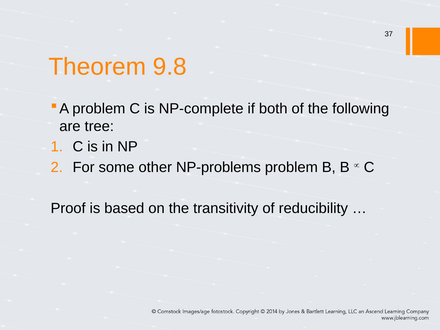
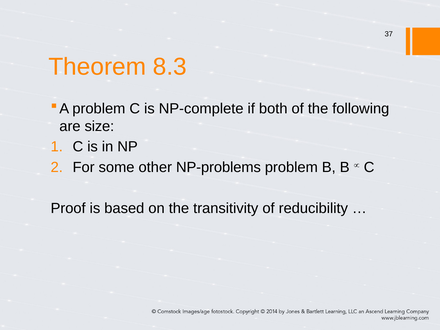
9.8: 9.8 -> 8.3 (170, 67)
tree: tree -> size (99, 126)
